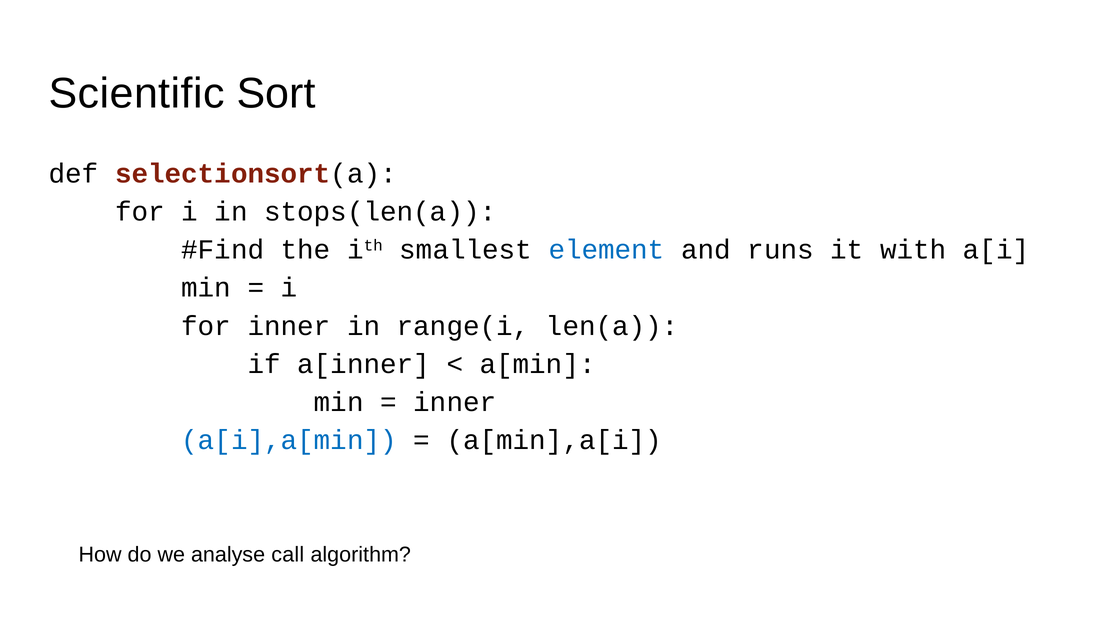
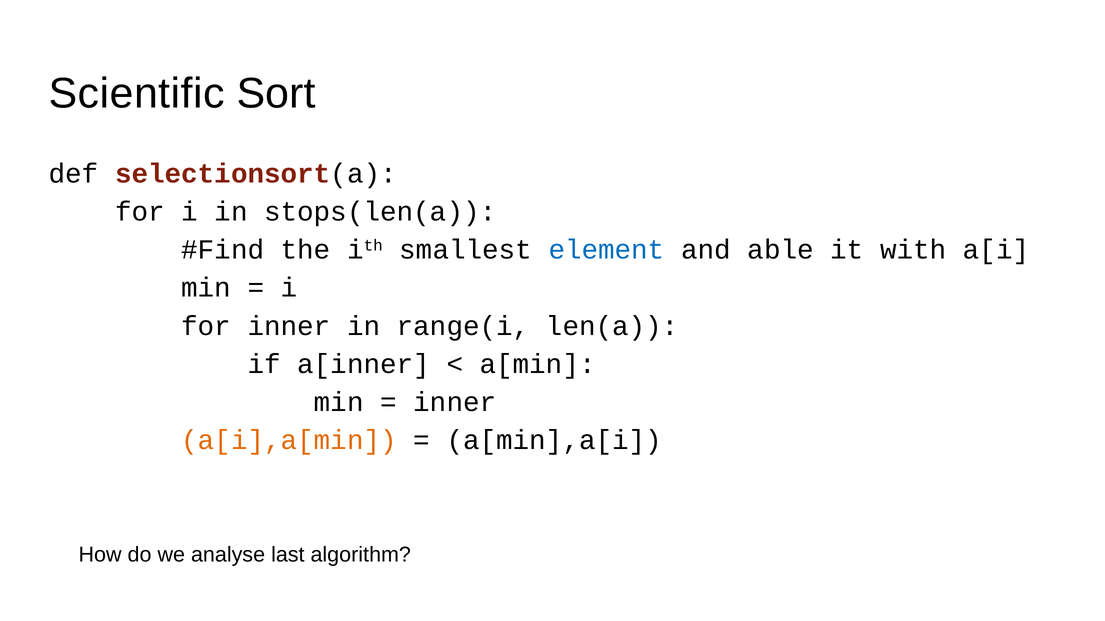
runs: runs -> able (781, 250)
a[i],a[min colour: blue -> orange (289, 441)
call: call -> last (288, 555)
